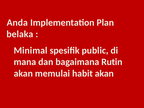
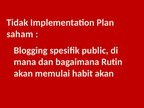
Anda: Anda -> Tidak (17, 23)
belaka: belaka -> saham (20, 34)
Minimal: Minimal -> Blogging (31, 50)
